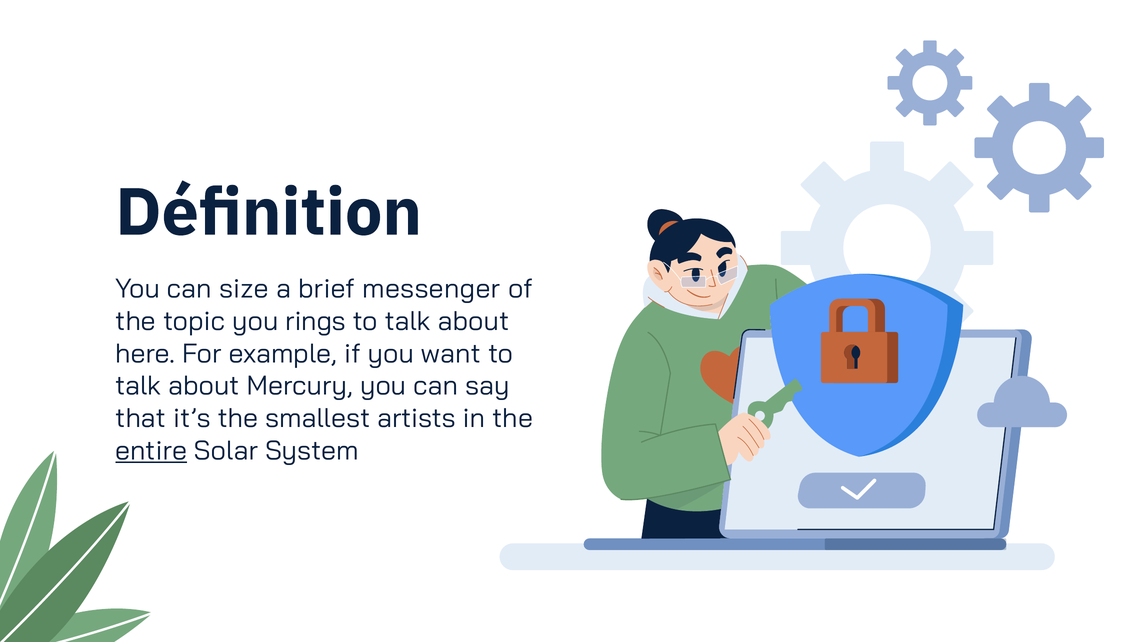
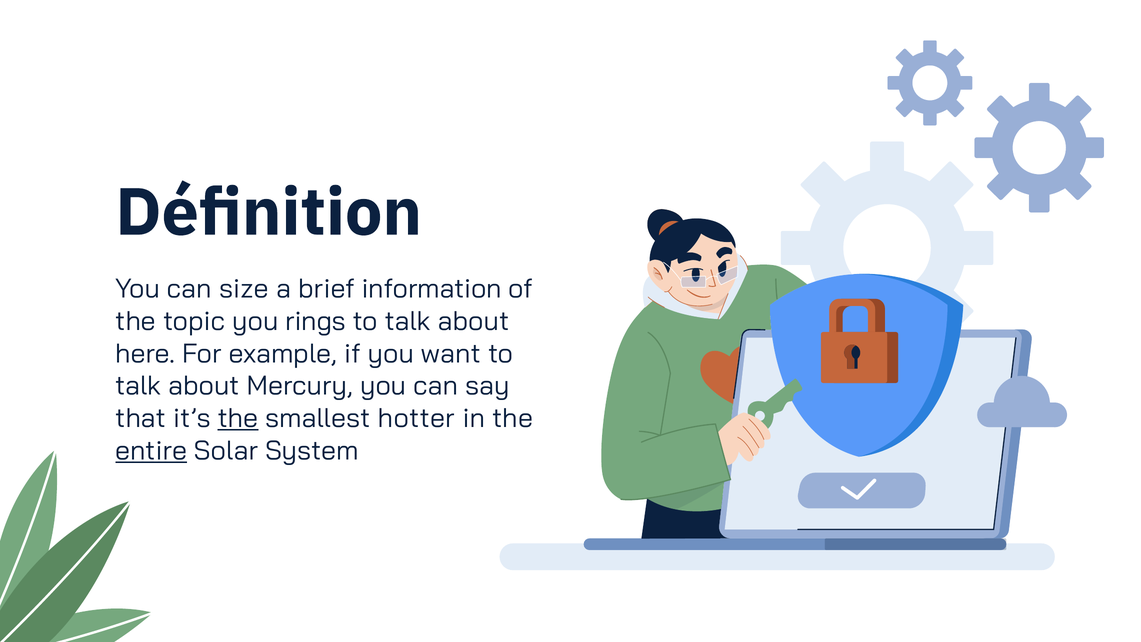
messenger: messenger -> information (432, 289)
the underline: none -> present (238, 418)
artists: artists -> hotter (416, 418)
